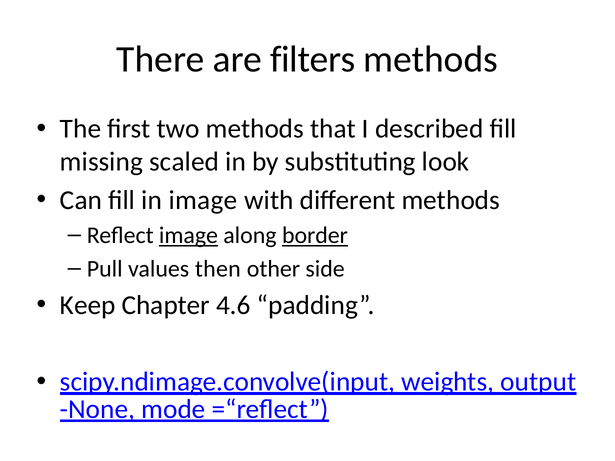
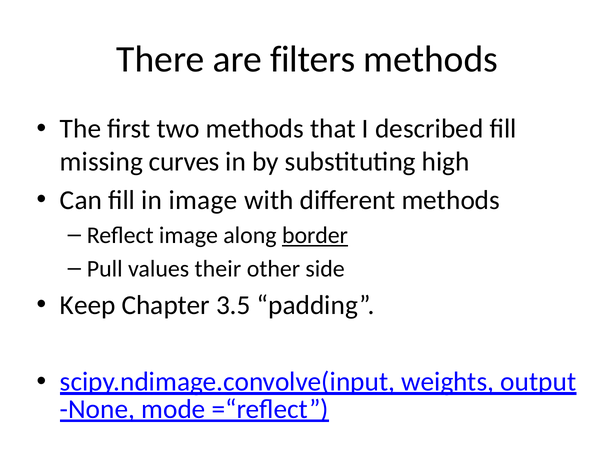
scaled: scaled -> curves (184, 162)
look: look -> high (446, 162)
image underline: present -> none (188, 235)
then: then -> their (218, 269)
4.6: 4.6 -> 3.5 (233, 305)
